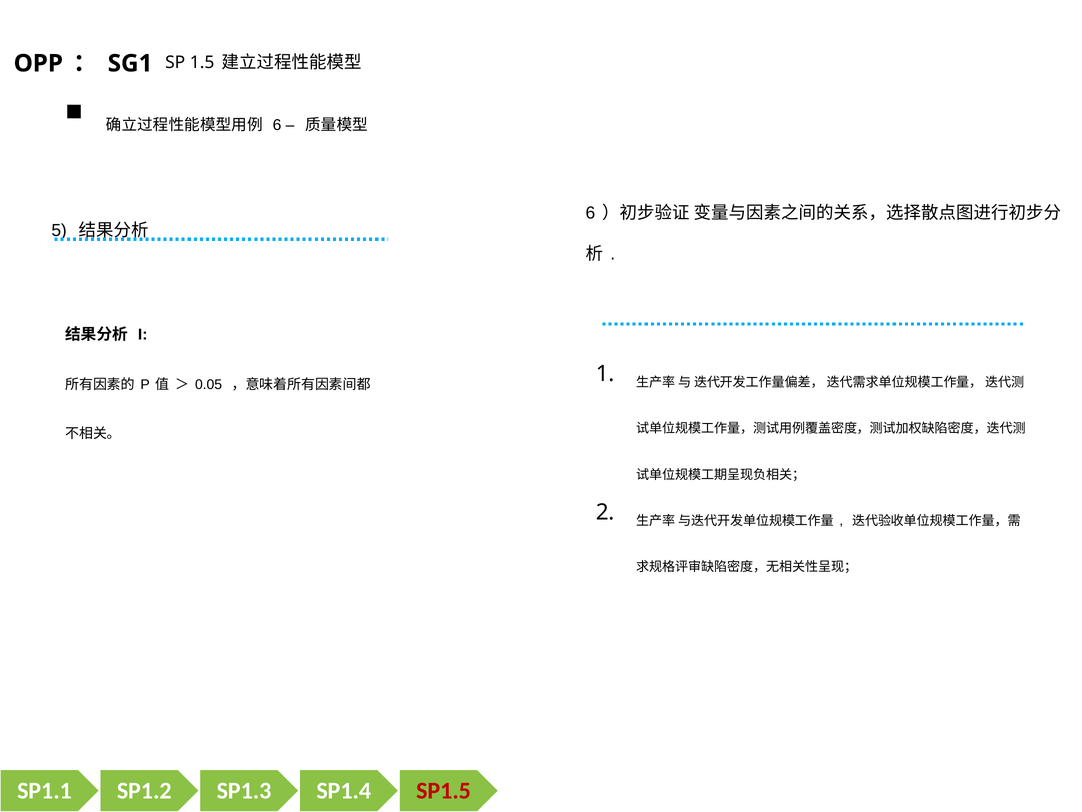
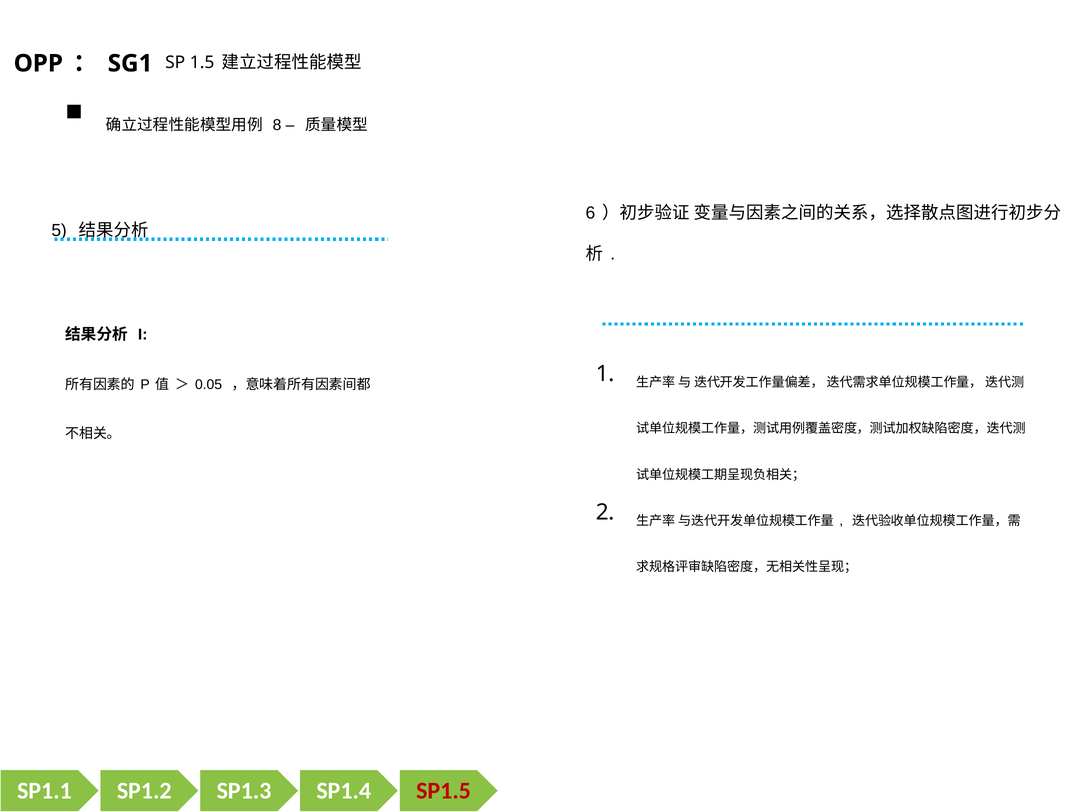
6: 6 -> 8 (277, 125)
